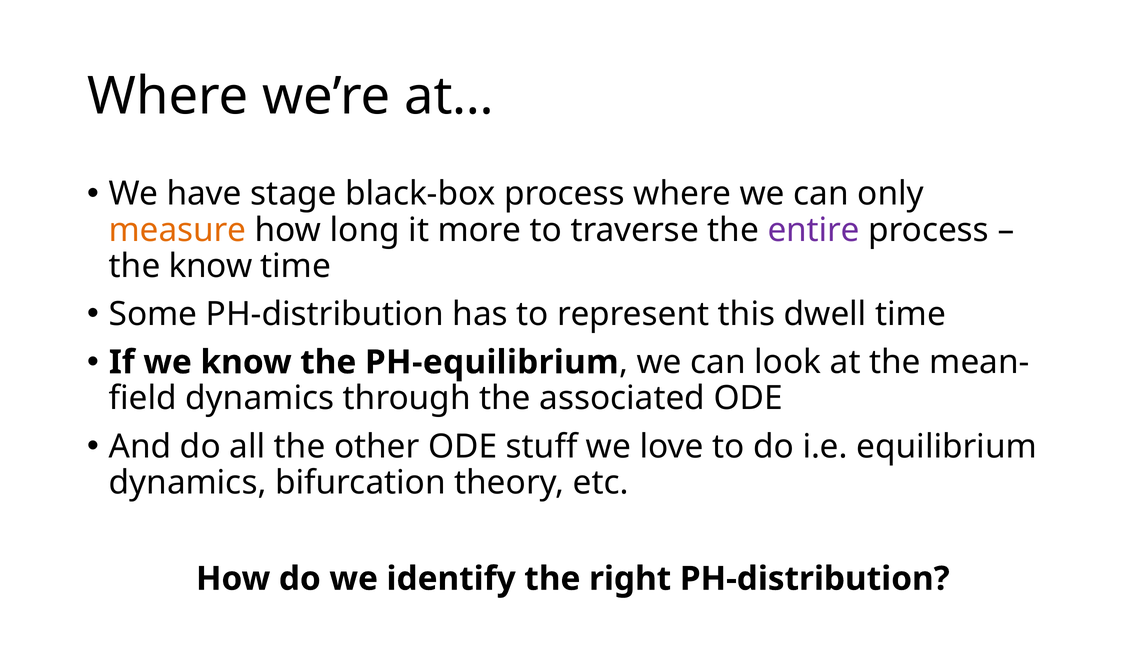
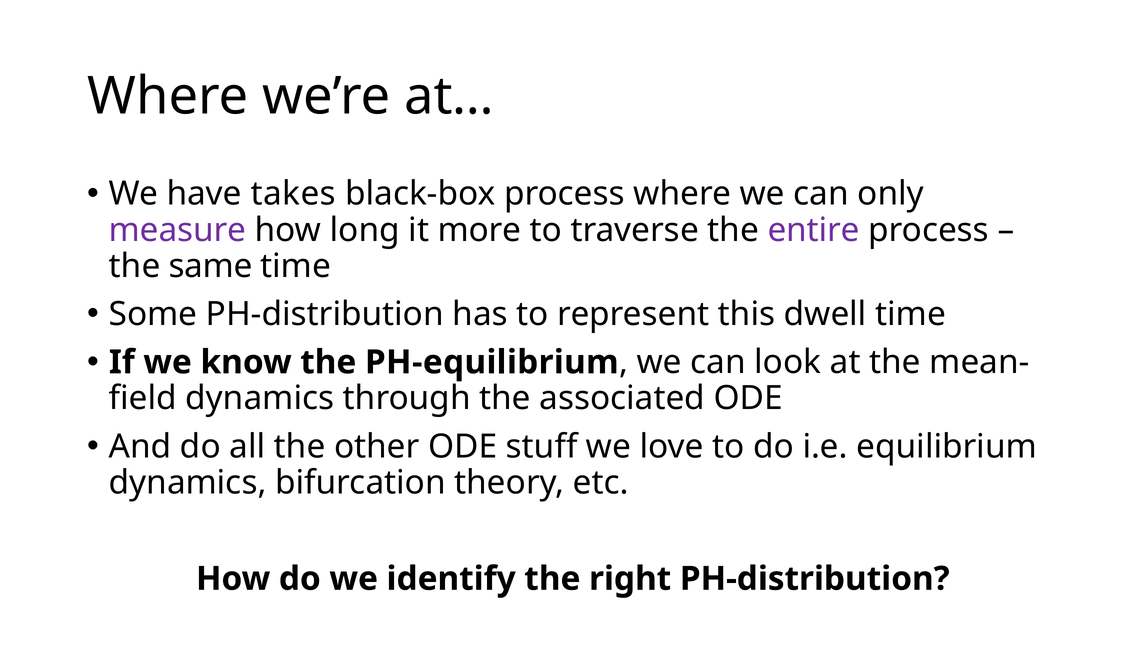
stage: stage -> takes (293, 194)
measure colour: orange -> purple (178, 230)
the know: know -> same (211, 266)
